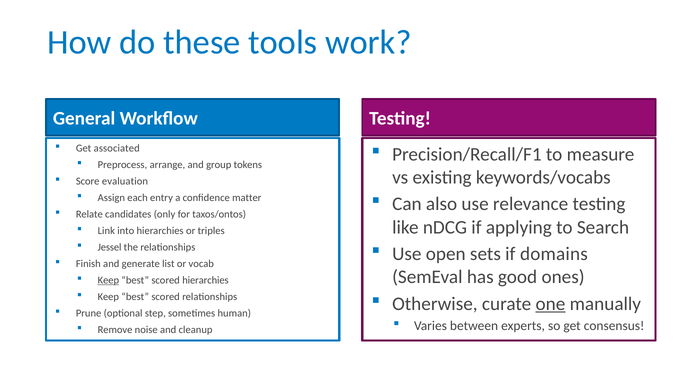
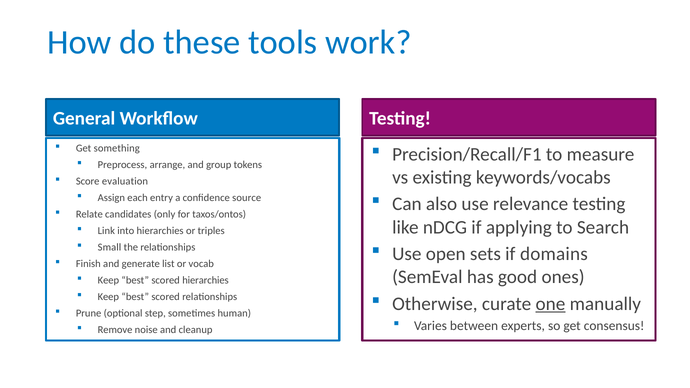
associated: associated -> something (117, 149)
matter: matter -> source (247, 198)
Jessel: Jessel -> Small (109, 247)
Keep underline: present -> none (108, 280)
